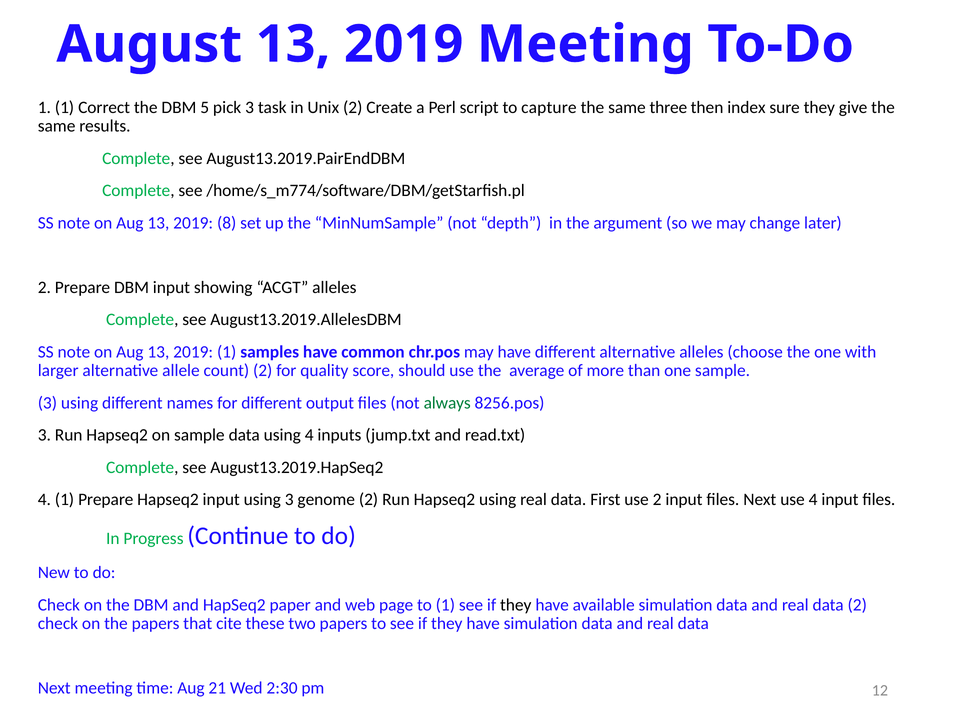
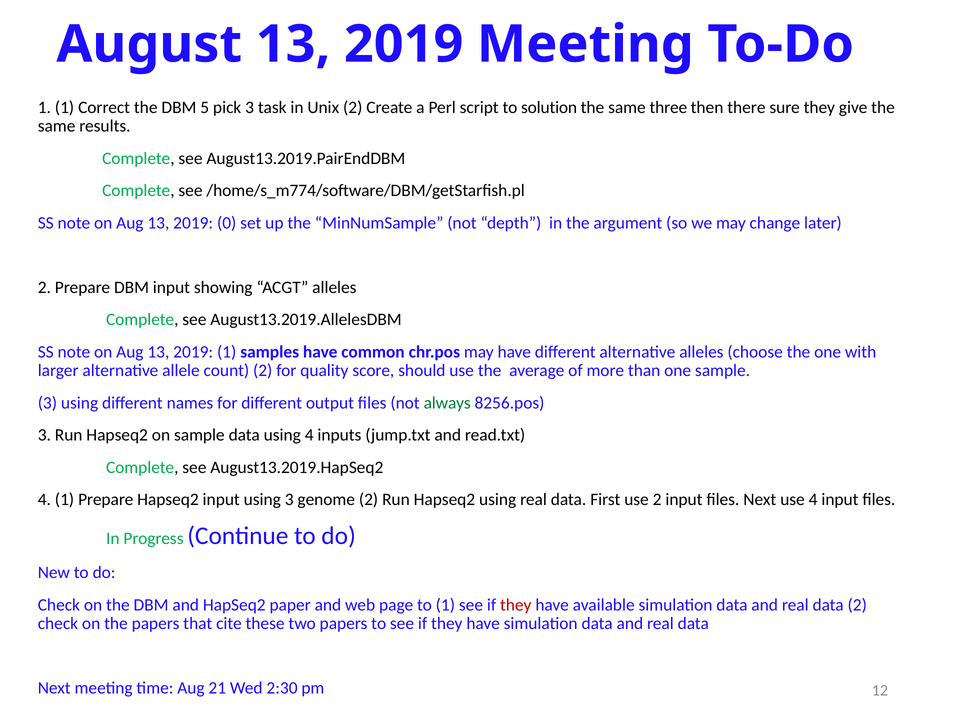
capture: capture -> solution (549, 107)
index: index -> there (746, 107)
8: 8 -> 0 (227, 223)
they colour: black -> red (516, 605)
